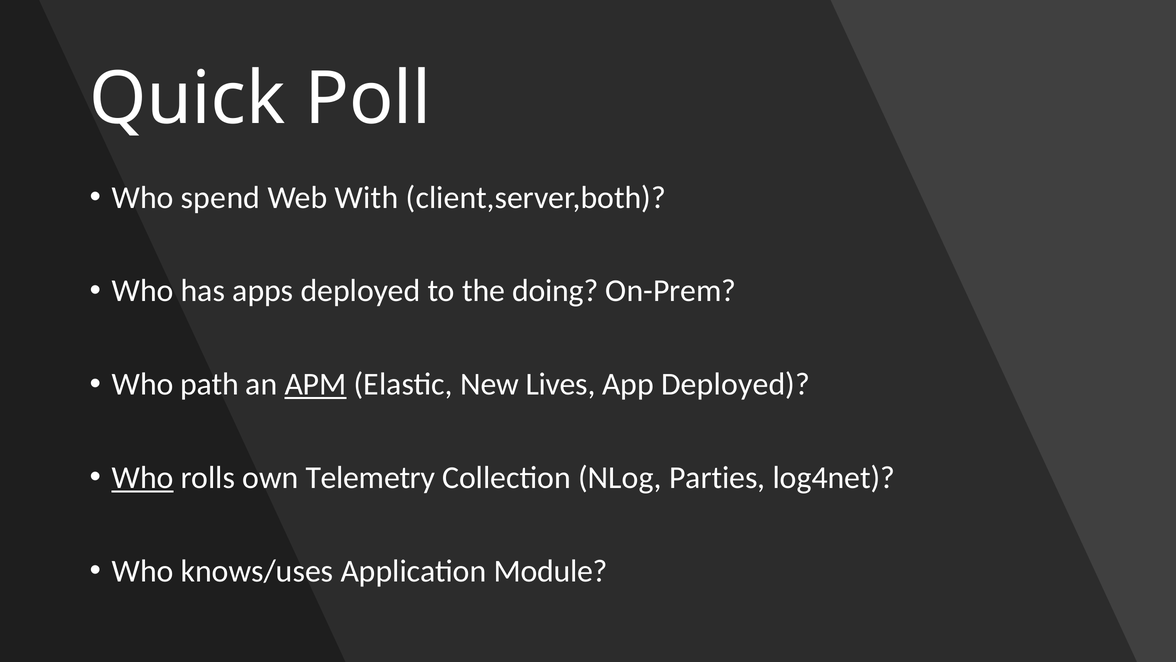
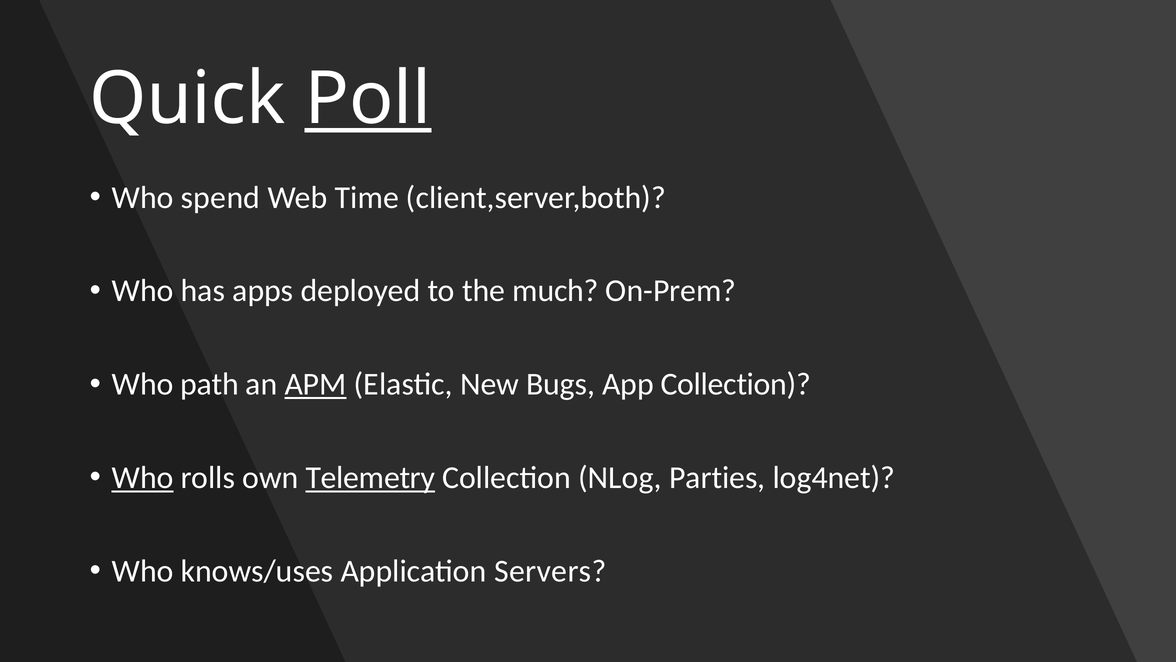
Poll underline: none -> present (368, 99)
With: With -> Time (367, 197)
doing: doing -> much (555, 291)
Lives: Lives -> Bugs (561, 384)
App Deployed: Deployed -> Collection (736, 384)
Telemetry underline: none -> present (370, 477)
Module: Module -> Servers (550, 571)
